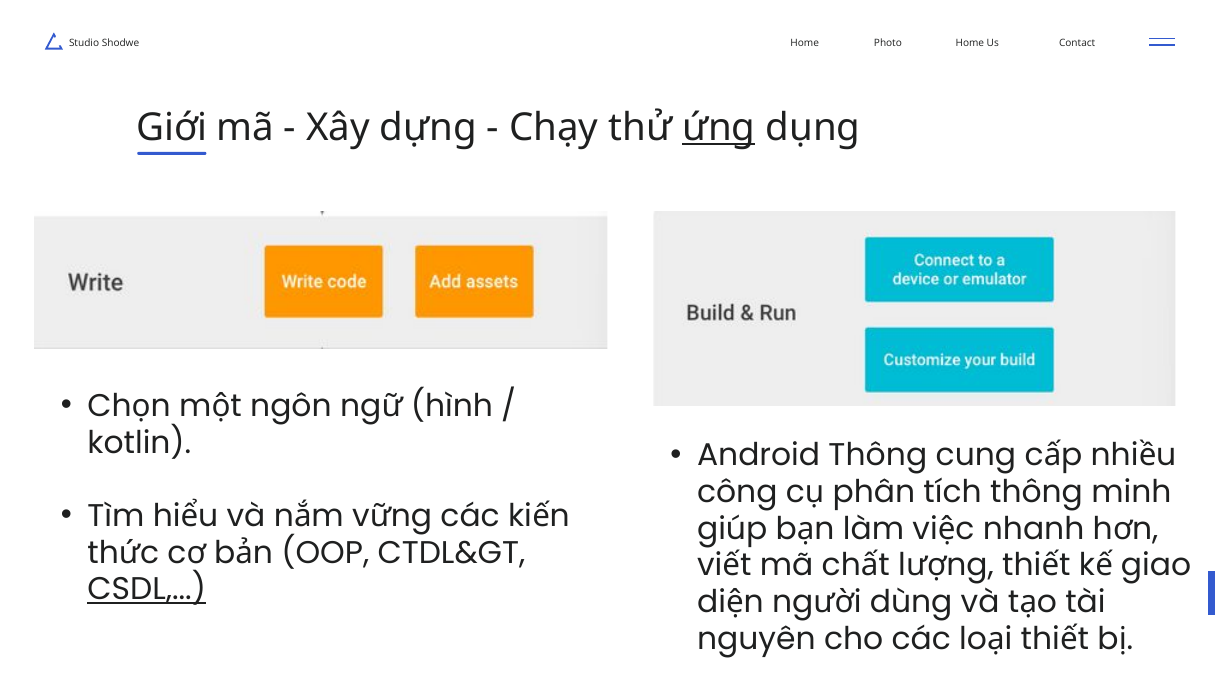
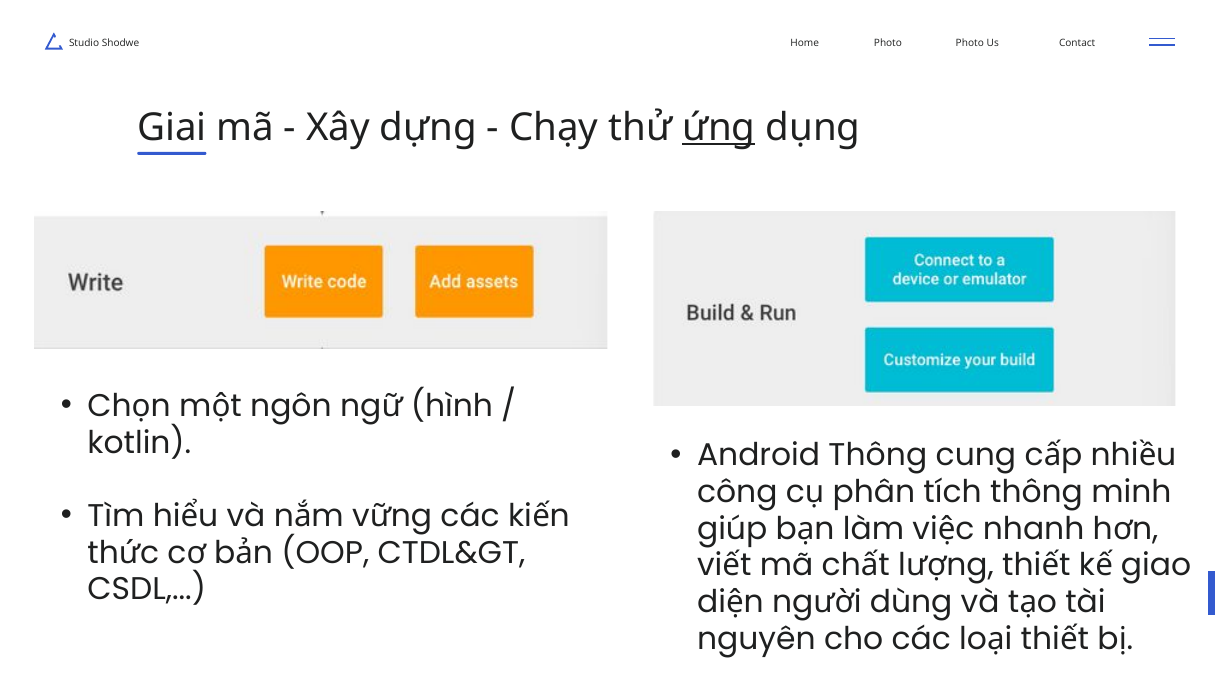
Home: Home -> Photo (970, 43)
Giới: Giới -> Giai (172, 128)
CSDL underline: present -> none (147, 590)
